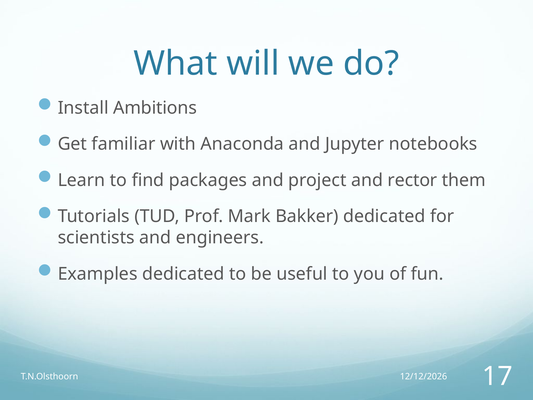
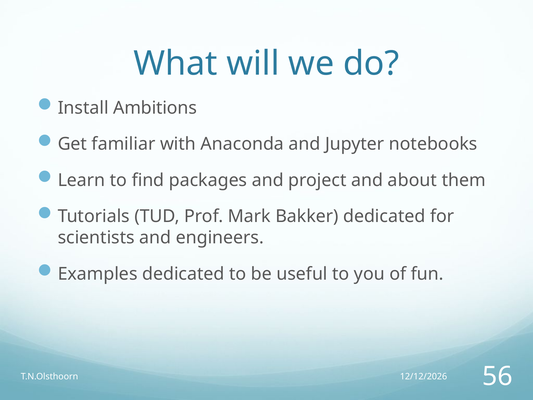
rector: rector -> about (412, 180)
17: 17 -> 56 (498, 376)
